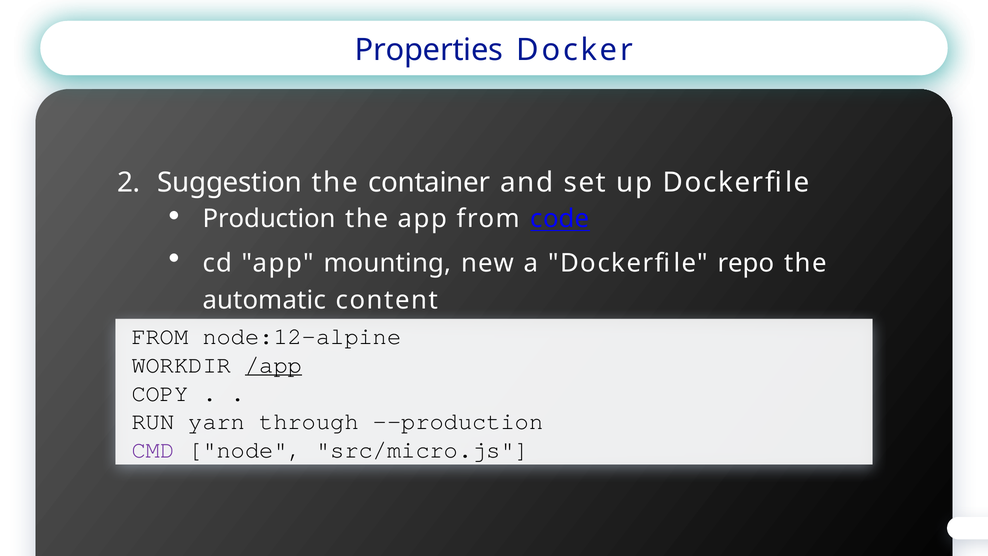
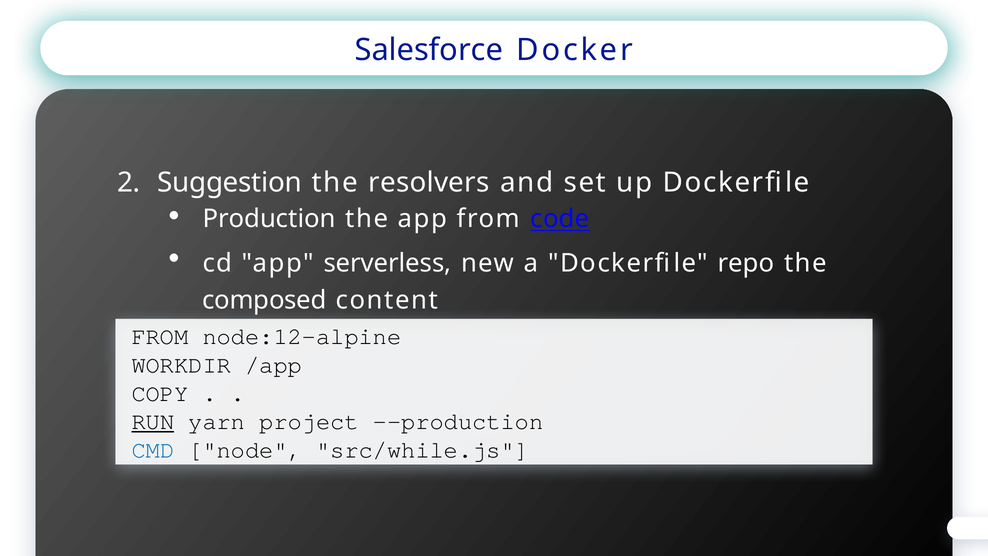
Properties: Properties -> Salesforce (429, 50)
container: container -> resolvers (429, 182)
mounting: mounting -> serverless (387, 263)
automatic: automatic -> composed (264, 300)
/app underline: present -> none (274, 365)
RUN underline: none -> present (153, 421)
through: through -> project (309, 421)
CMD colour: purple -> blue (153, 450)
src/micro.js: src/micro.js -> src/while.js (423, 450)
